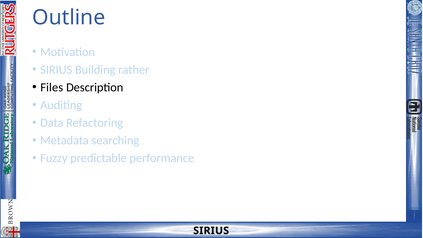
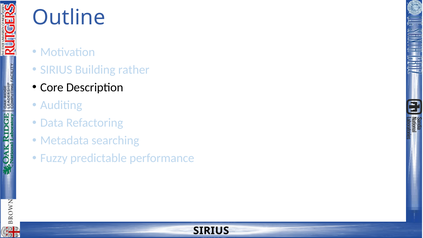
Files: Files -> Core (52, 87)
